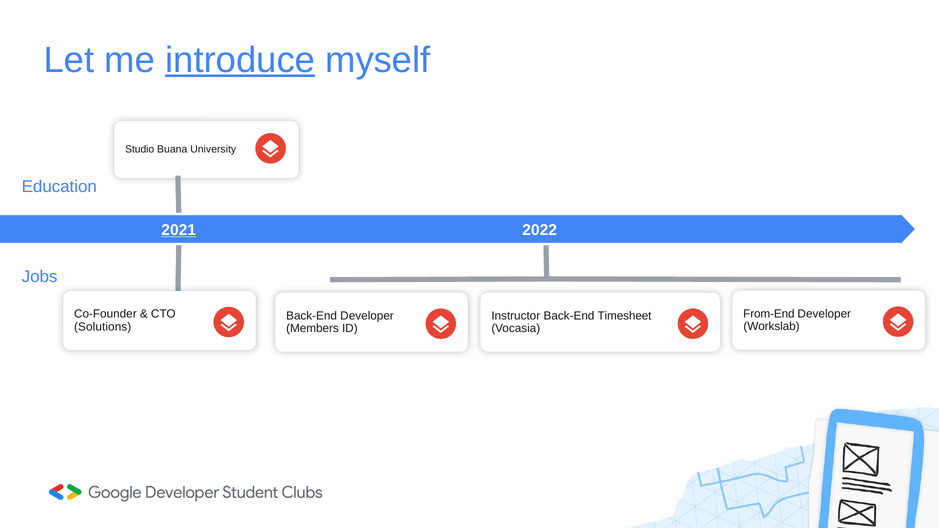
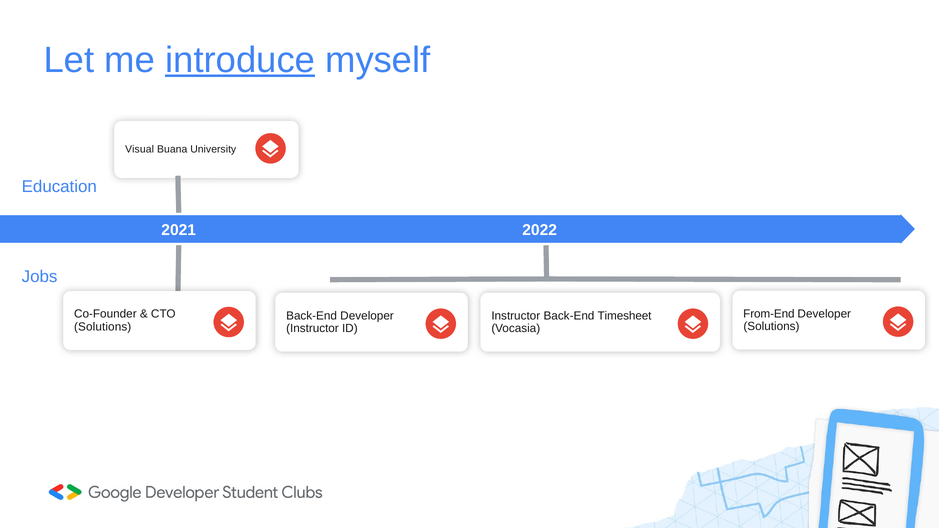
Studio: Studio -> Visual (140, 149)
2021 underline: present -> none (179, 230)
Workslab: Workslab -> Solutions (771, 327)
Members: Members -> Instructor (312, 329)
